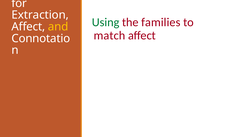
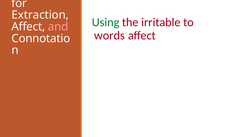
families: families -> irritable (161, 22)
and colour: yellow -> pink (58, 27)
match: match -> words (109, 35)
